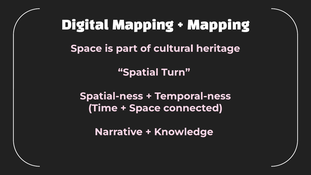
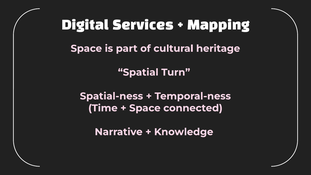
Digital Mapping: Mapping -> Services (143, 25)
